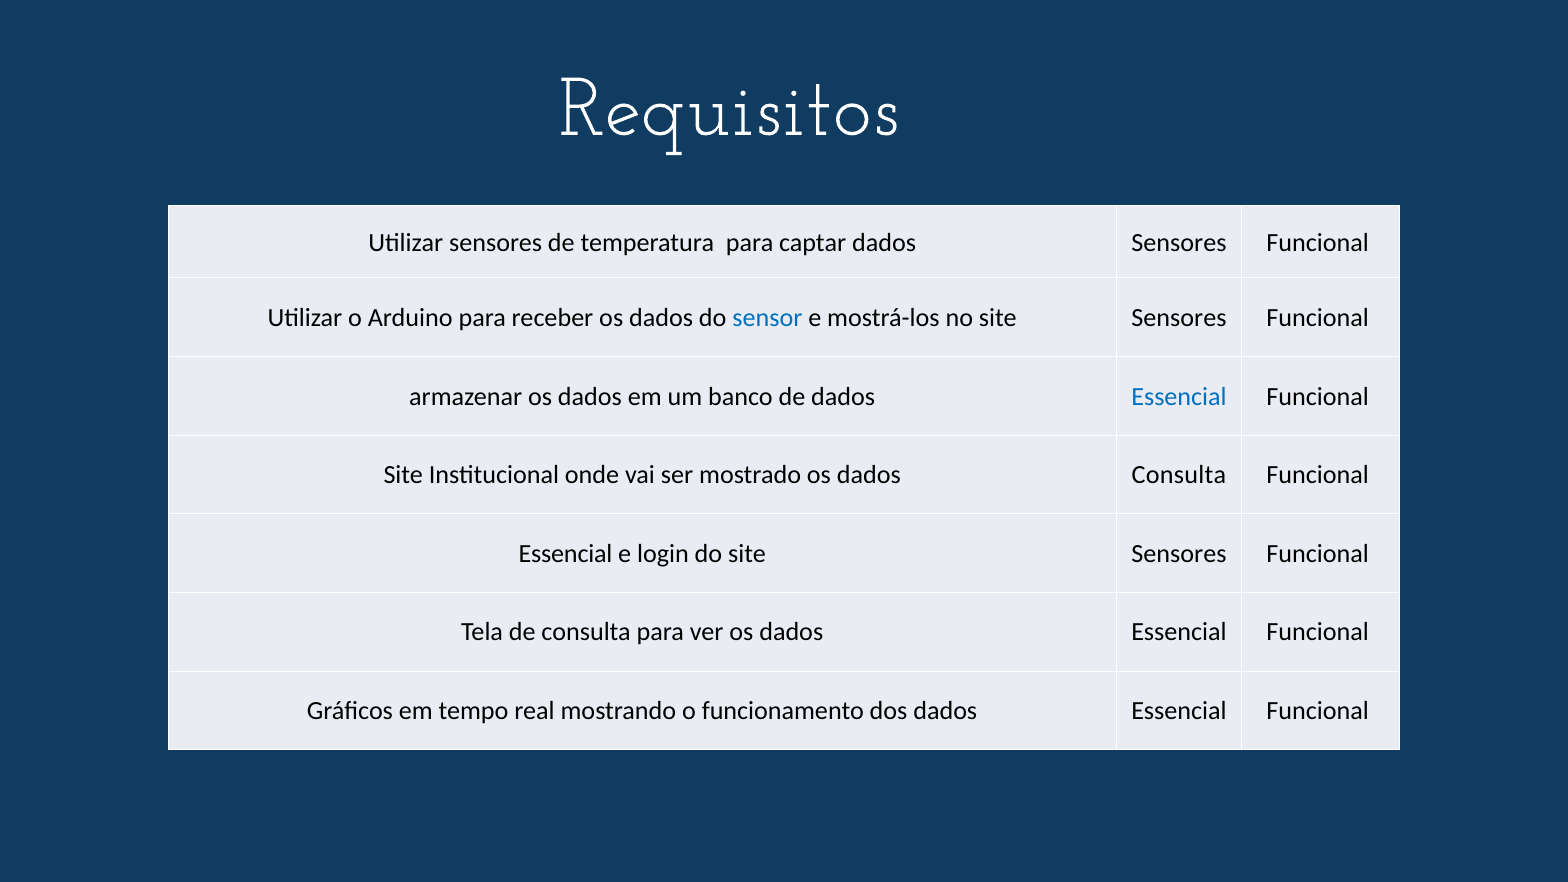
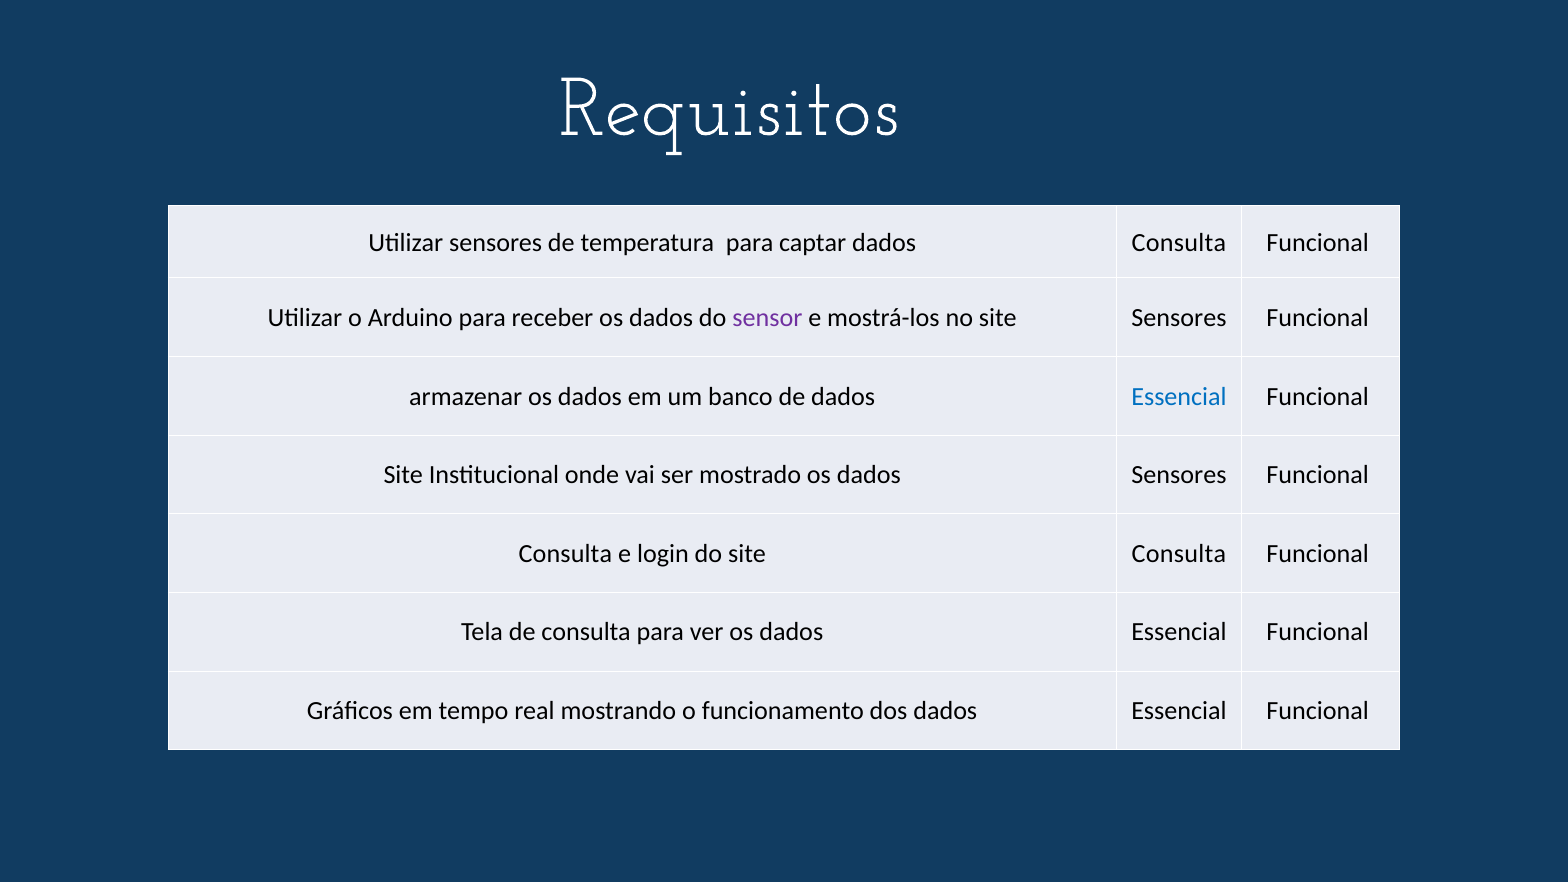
dados Sensores: Sensores -> Consulta (1179, 242)
sensor colour: blue -> purple (767, 318)
dados Consulta: Consulta -> Sensores (1179, 475)
Essencial: Essencial -> Consulta (565, 554)
do site Sensores: Sensores -> Consulta (1179, 554)
